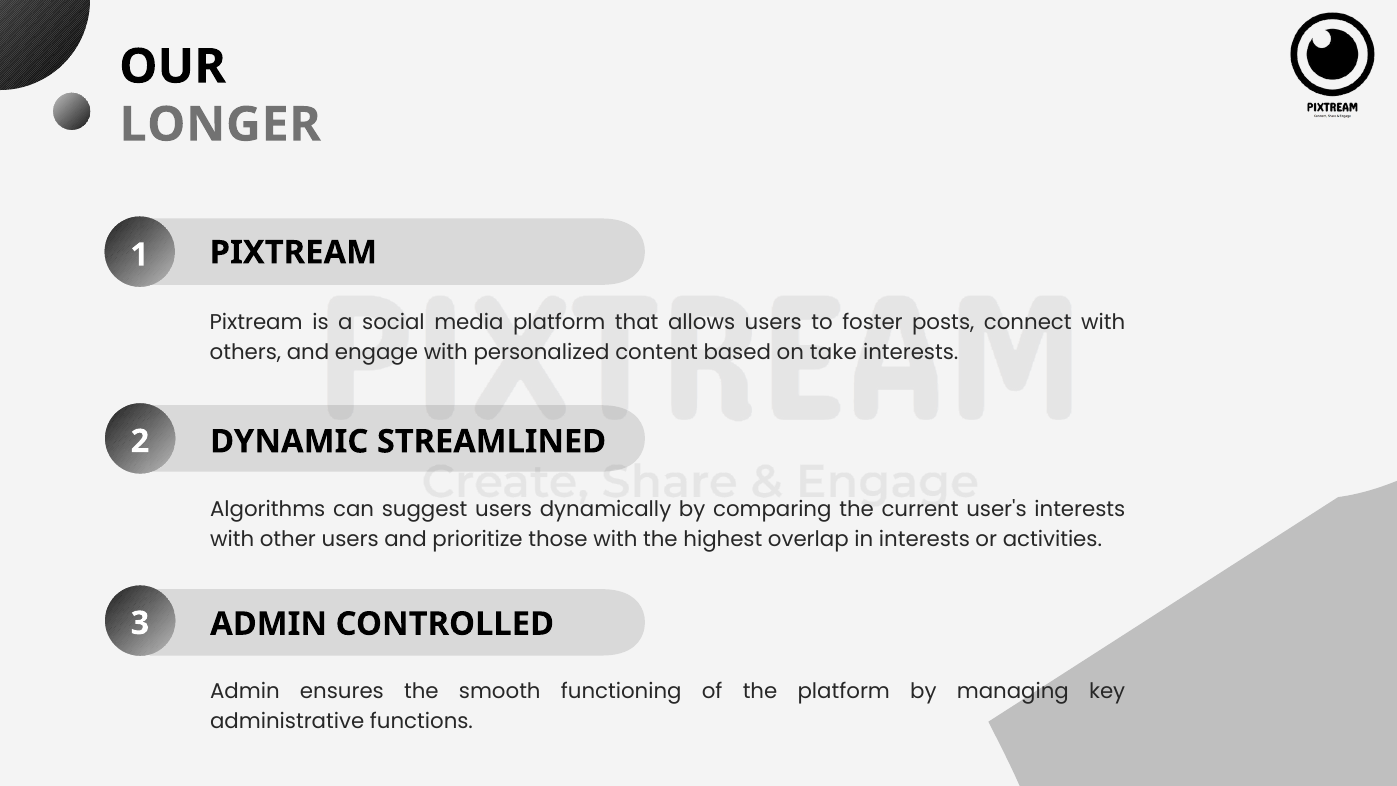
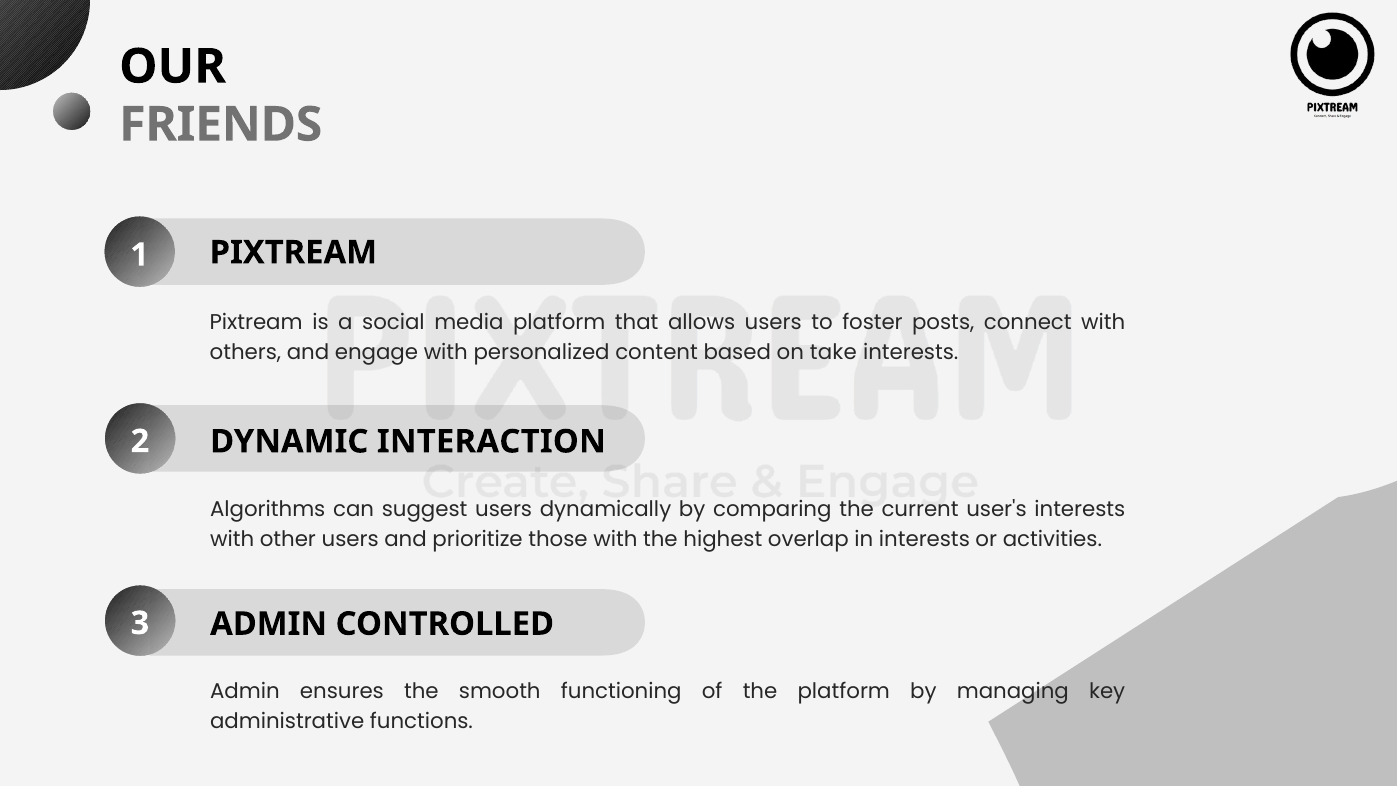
LONGER: LONGER -> FRIENDS (221, 125)
STREAMLINED: STREAMLINED -> INTERACTION (491, 442)
